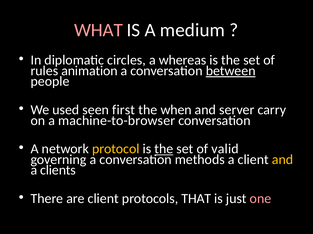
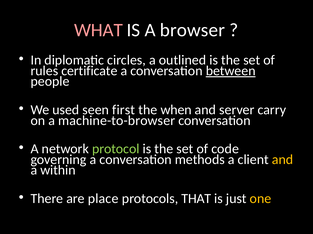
medium: medium -> browser (192, 30)
whereas: whereas -> outlined (183, 60)
animation: animation -> certificate (89, 71)
protocol colour: yellow -> light green (116, 149)
the underline: present -> none (164, 149)
valid: valid -> code (225, 149)
clients: clients -> within (58, 171)
are client: client -> place (103, 199)
one colour: pink -> yellow (261, 199)
